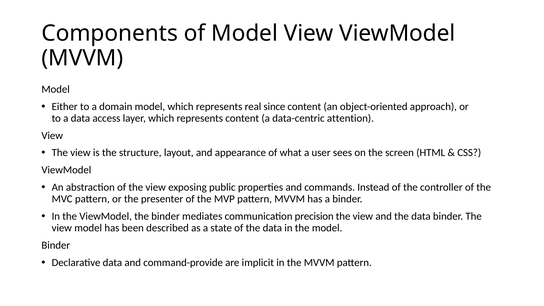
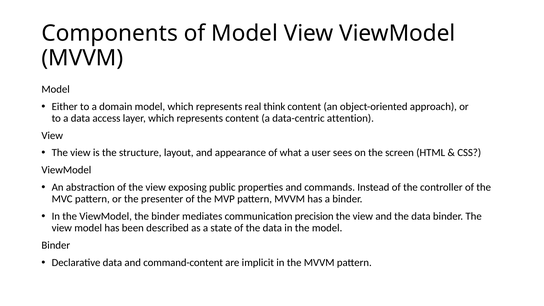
since: since -> think (274, 107)
command-provide: command-provide -> command-content (183, 263)
